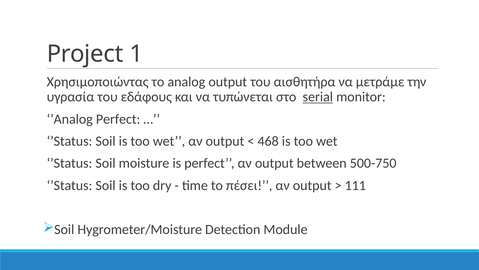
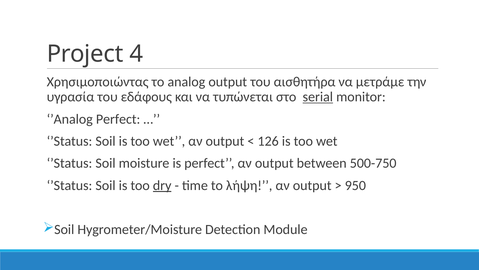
1: 1 -> 4 (136, 54)
468: 468 -> 126 (268, 141)
dry underline: none -> present (162, 185)
πέσει: πέσει -> λήψη (249, 185)
111: 111 -> 950 (355, 185)
